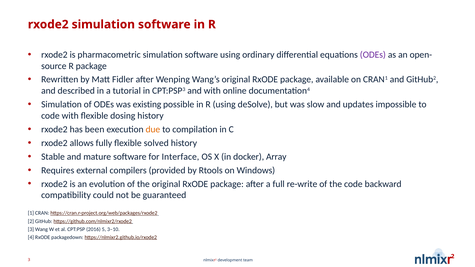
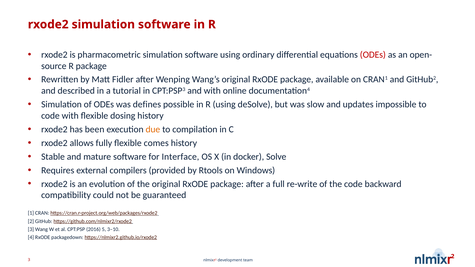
ODEs colour: purple -> red (373, 55)
existing: existing -> defines (147, 105)
solved: solved -> comes (156, 143)
Array: Array -> Solve (276, 157)
